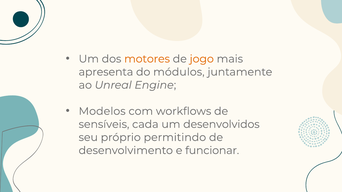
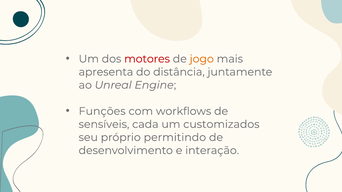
motores colour: orange -> red (147, 59)
módulos: módulos -> distância (179, 72)
Modelos: Modelos -> Funções (102, 111)
desenvolvidos: desenvolvidos -> customizados (221, 125)
funcionar: funcionar -> interação (212, 151)
